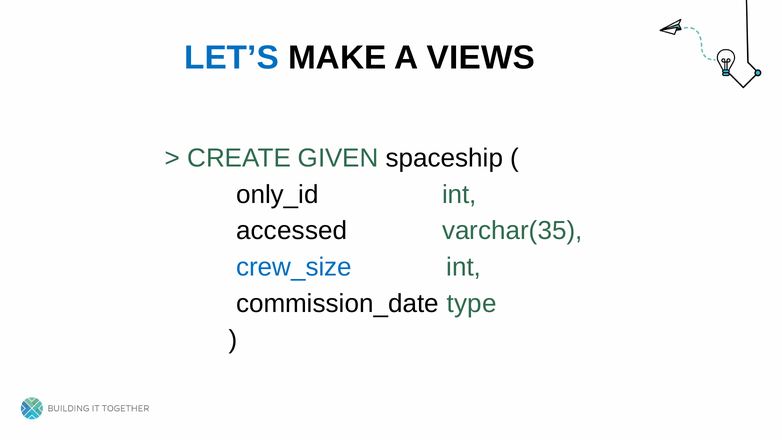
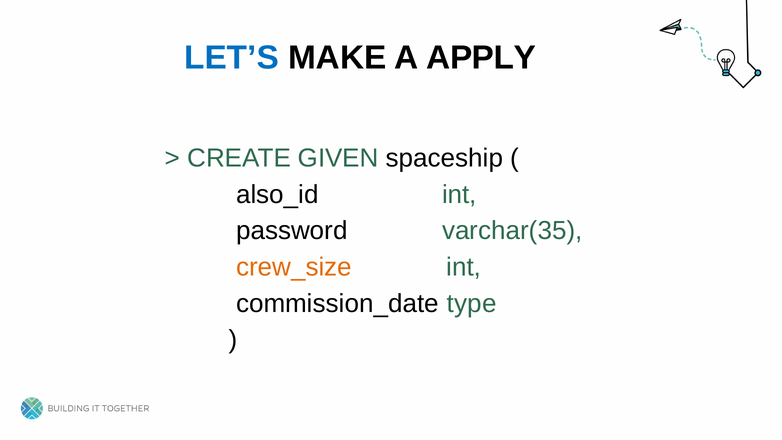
VIEWS: VIEWS -> APPLY (481, 58)
only_id: only_id -> also_id (277, 194)
accessed: accessed -> password (292, 231)
crew_size colour: blue -> orange (294, 267)
